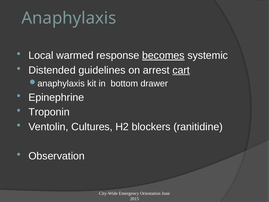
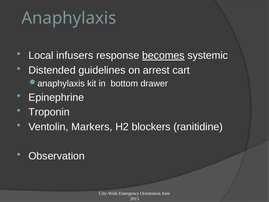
warmed: warmed -> infusers (75, 55)
cart underline: present -> none (181, 70)
Cultures: Cultures -> Markers (92, 127)
